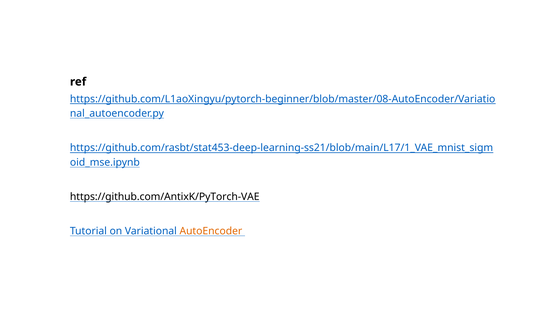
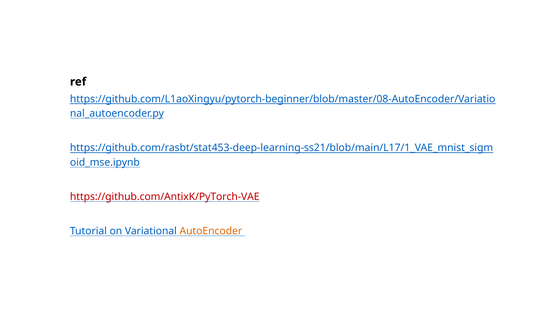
https://github.com/AntixK/PyTorch-VAE colour: black -> red (165, 197)
